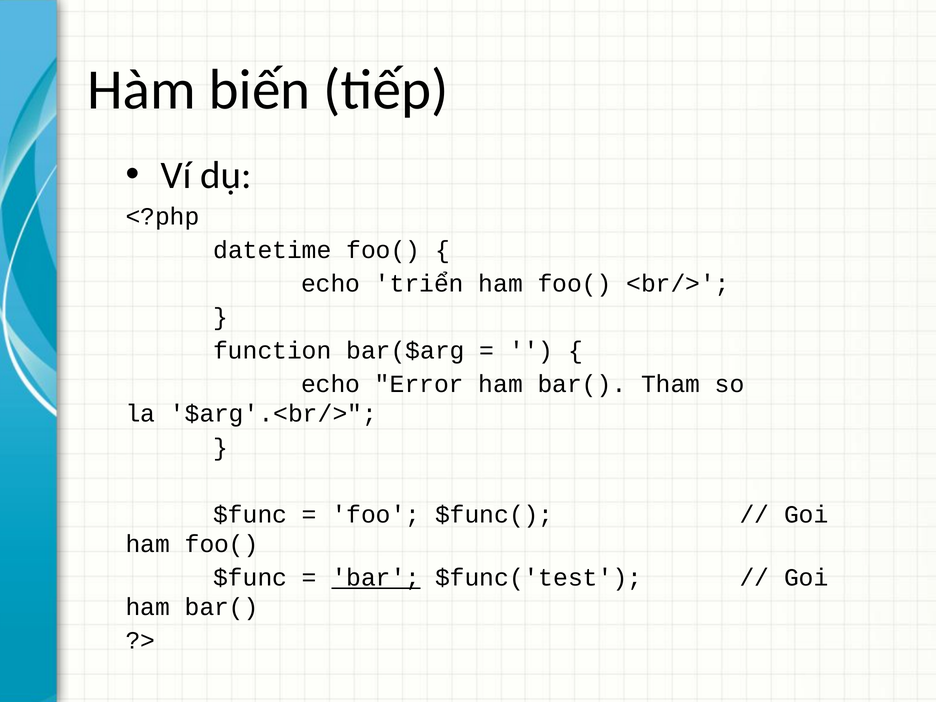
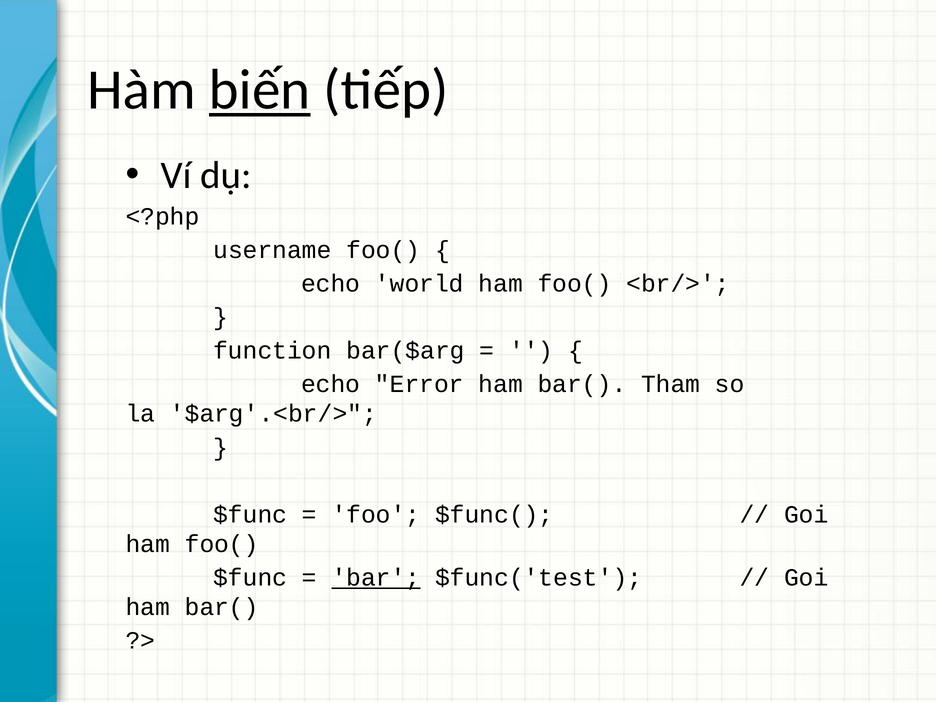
biến underline: none -> present (260, 90)
datetime: datetime -> username (272, 250)
triển: triển -> world (419, 284)
